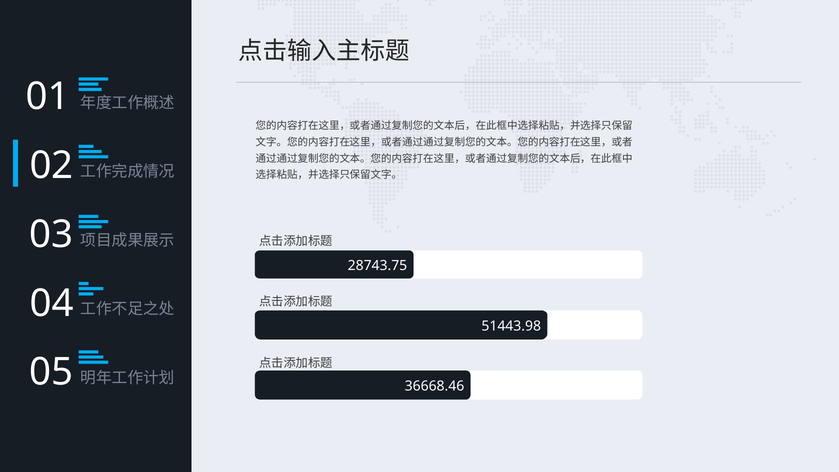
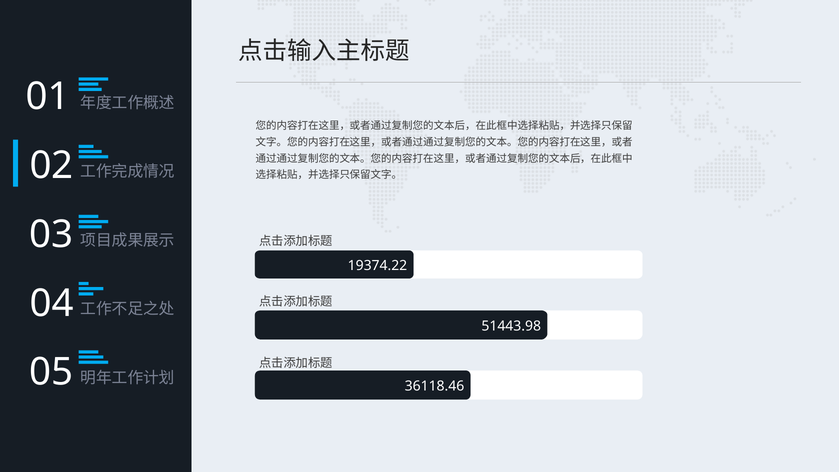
28743.75: 28743.75 -> 19374.22 (377, 265)
36668.46: 36668.46 -> 36118.46 (435, 386)
